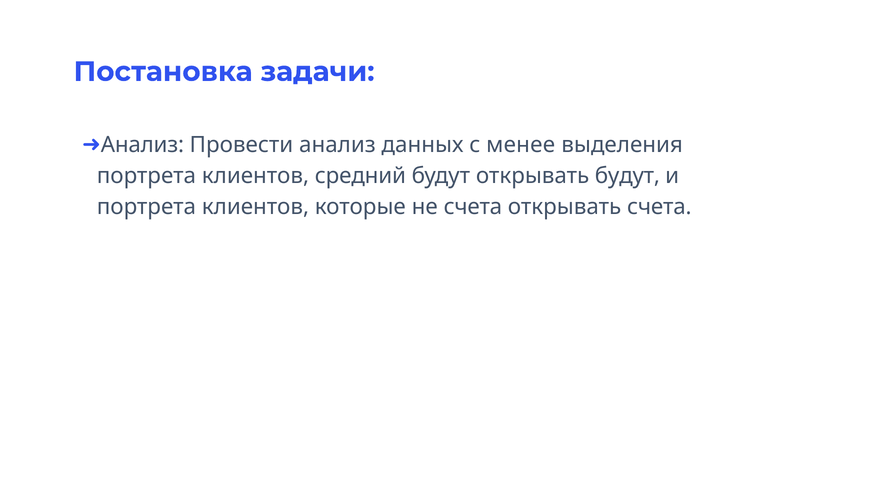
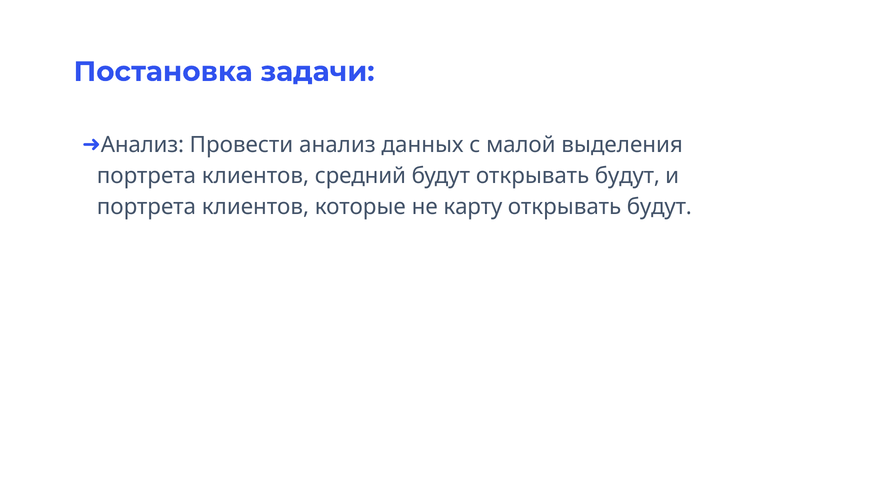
менее: менее -> малой (521, 145)
не счета: счета -> карту (473, 207)
счета: счета -> будут (659, 207)
